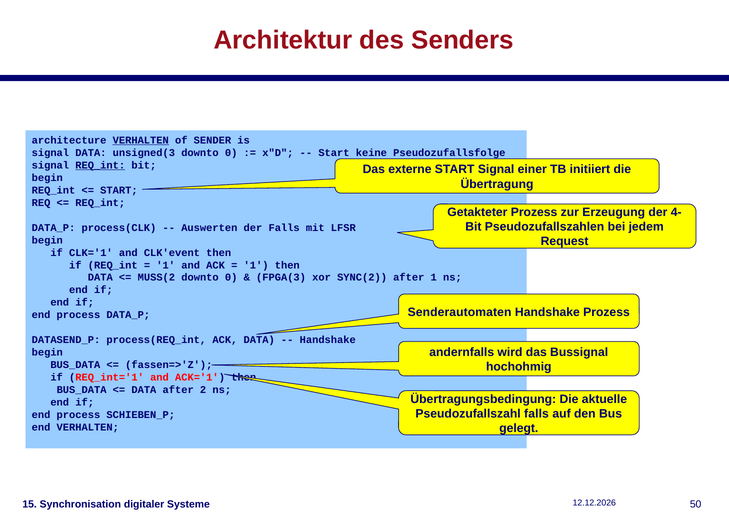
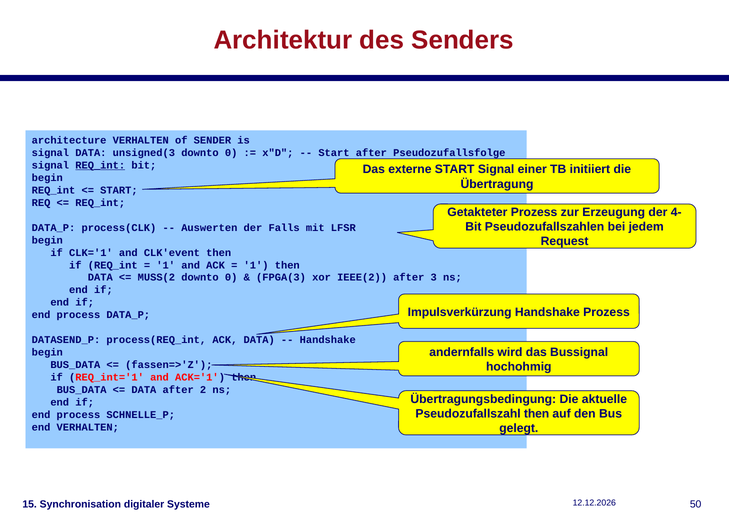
VERHALTEN underline: present -> none (141, 140)
Start keine: keine -> after (371, 153)
SYNC(2: SYNC(2 -> IEEE(2 (362, 278)
after 1: 1 -> 3 (434, 278)
Senderautomaten: Senderautomaten -> Impulsverkürzung (460, 312)
Pseudozufallszahl falls: falls -> then (537, 414)
SCHIEBEN_P: SCHIEBEN_P -> SCHNELLE_P (141, 415)
